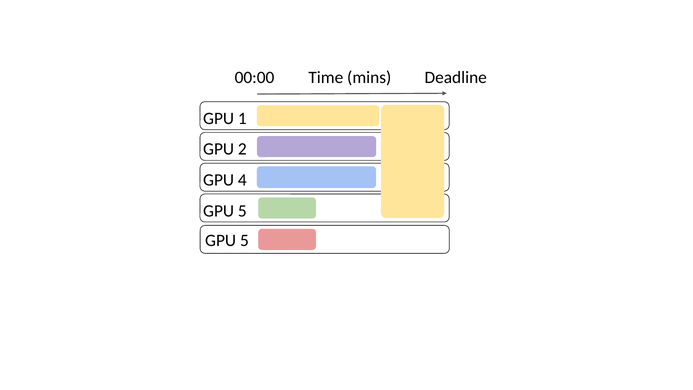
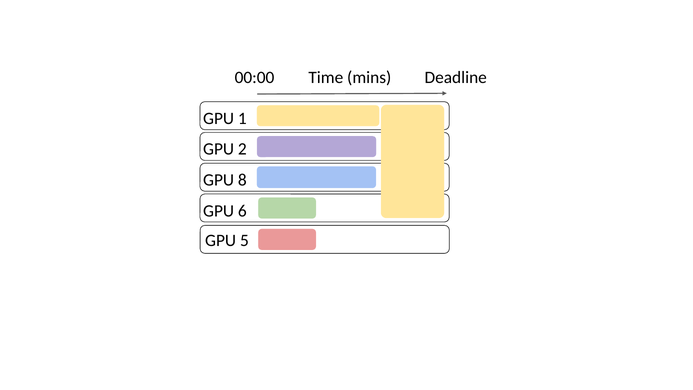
4: 4 -> 8 (242, 180)
5: 5 -> 6 (242, 211)
